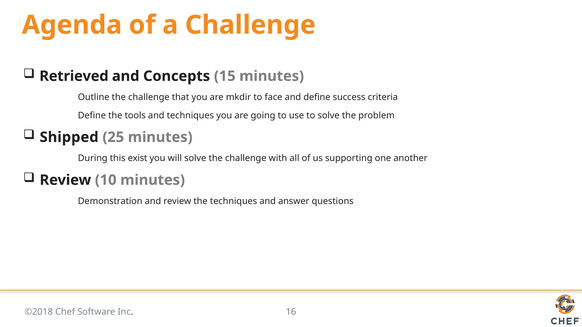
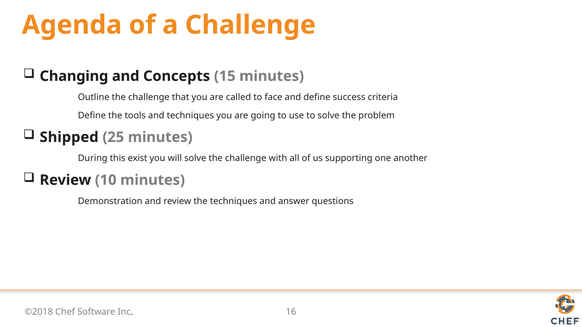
Retrieved: Retrieved -> Changing (74, 76)
mkdir: mkdir -> called (238, 97)
